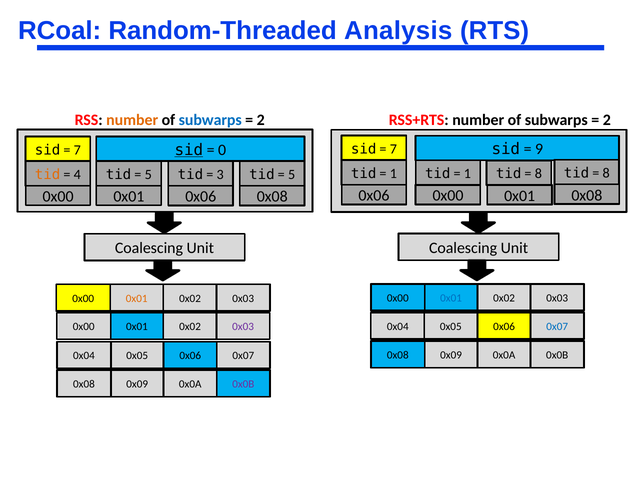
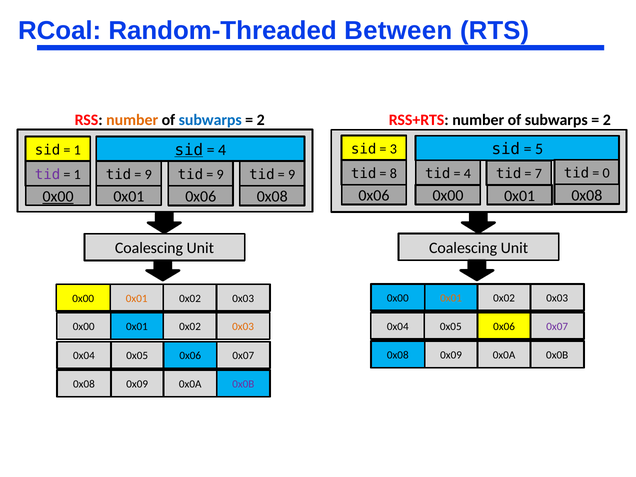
Analysis: Analysis -> Between (398, 31)
9: 9 -> 5 (539, 149)
7: 7 -> 3 (393, 149)
0: 0 -> 4 (222, 150)
7: 7 -> 1 (77, 150)
1: 1 -> 8 (393, 173)
8: 8 -> 0 (606, 173)
1: 1 -> 4 (467, 174)
8: 8 -> 7 (538, 174)
tid colour: orange -> purple (48, 174)
4: 4 -> 1 (77, 174)
5: 5 -> 9 (148, 174)
3: 3 -> 9 (220, 174)
5: 5 -> 9 (292, 174)
0x00 underline: none -> present (58, 197)
0x01 colour: blue -> orange (451, 298)
0x07 colour: blue -> purple (557, 327)
0x03 colour: purple -> orange (243, 327)
